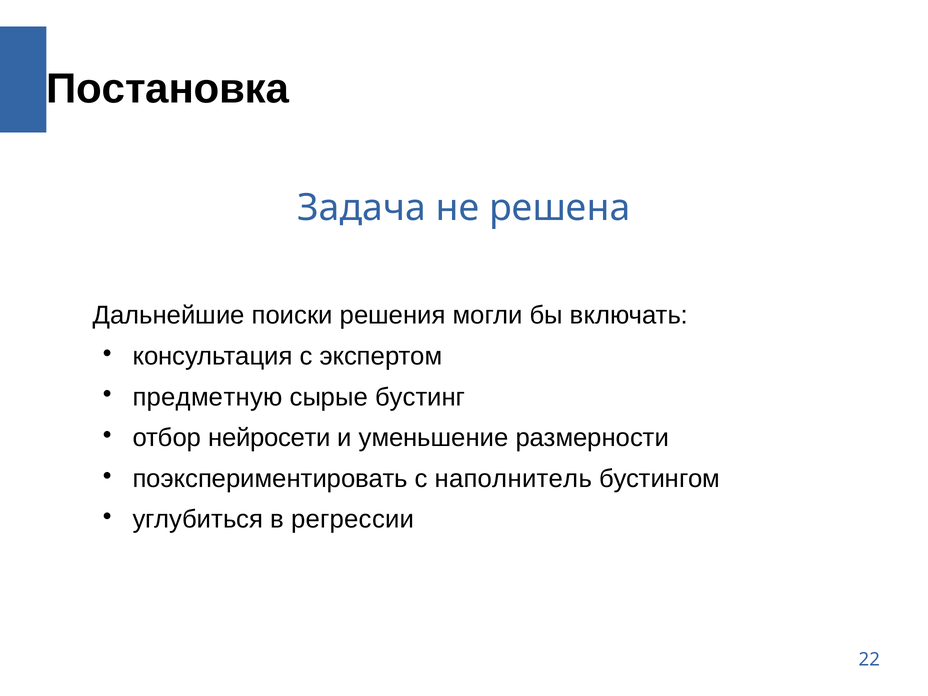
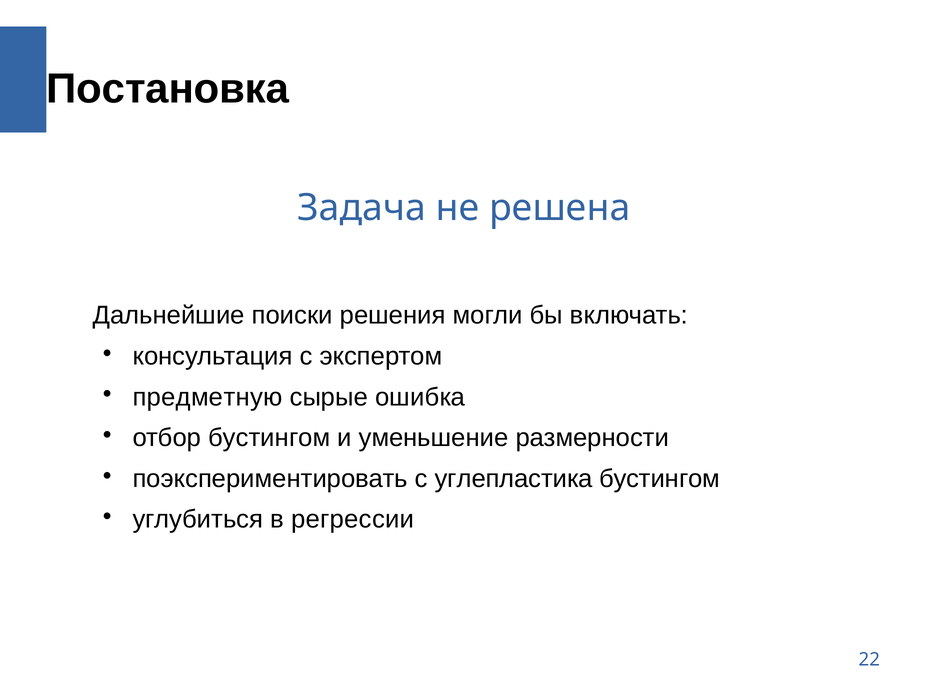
бустинг: бустинг -> ошибка (420, 397)
отбор нейросети: нейросети -> бустингом (269, 438)
наполнитель: наполнитель -> углепластика (514, 479)
